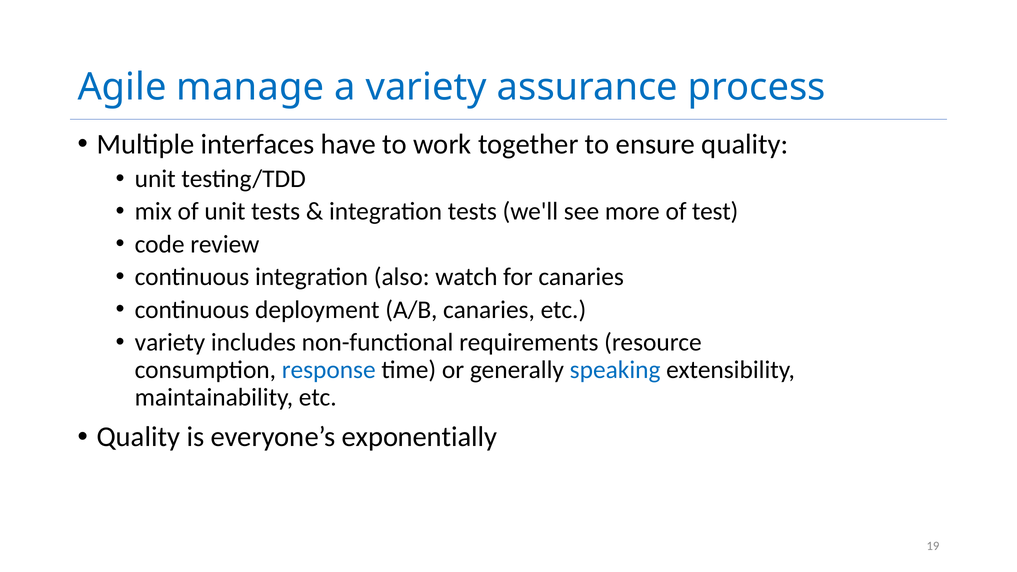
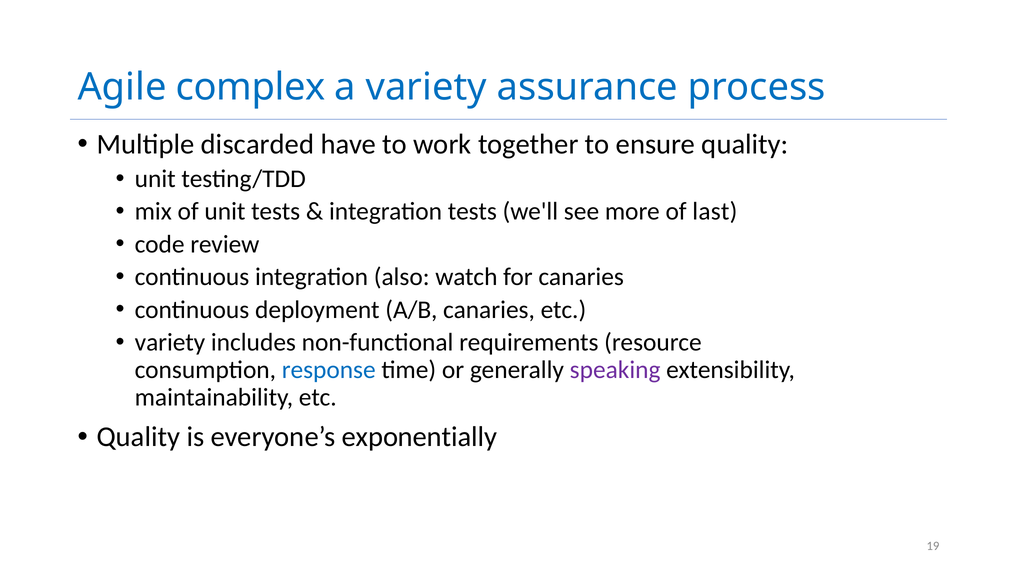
manage: manage -> complex (251, 87)
interfaces: interfaces -> discarded (258, 144)
test: test -> last (715, 211)
speaking colour: blue -> purple (615, 370)
